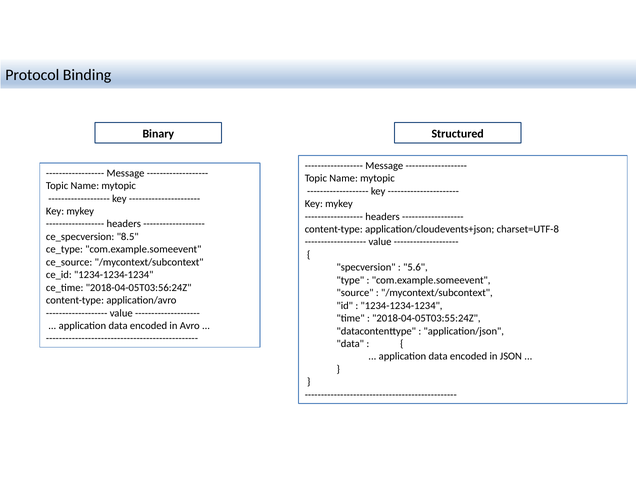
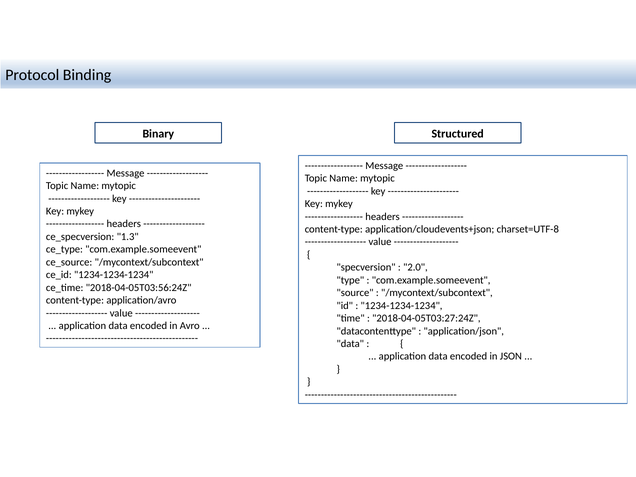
8.5: 8.5 -> 1.3 (128, 237)
5.6: 5.6 -> 2.0 (415, 267)
2018-04-05T03:55:24Z: 2018-04-05T03:55:24Z -> 2018-04-05T03:27:24Z (426, 318)
